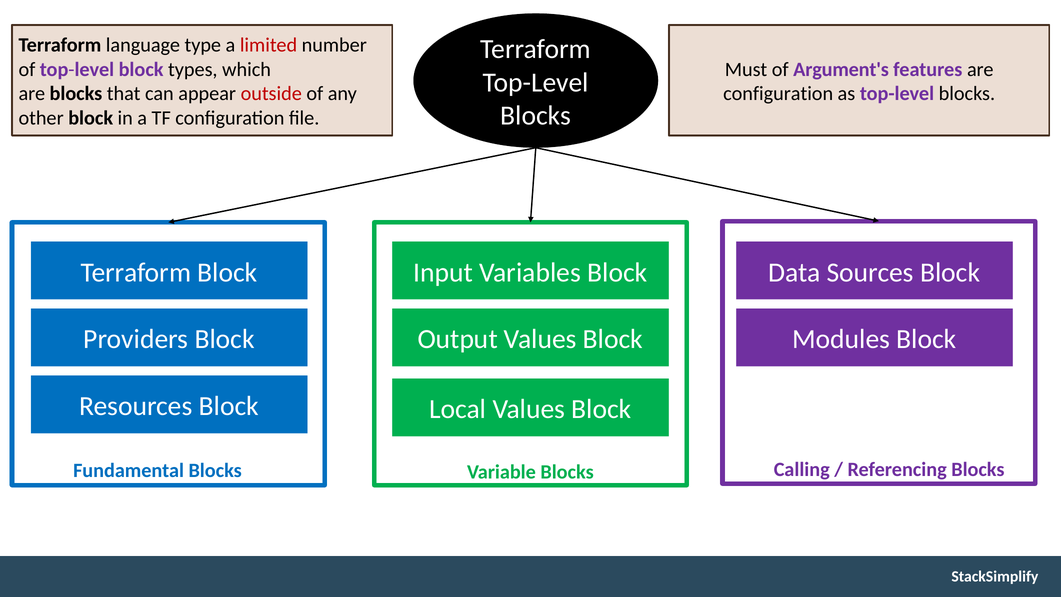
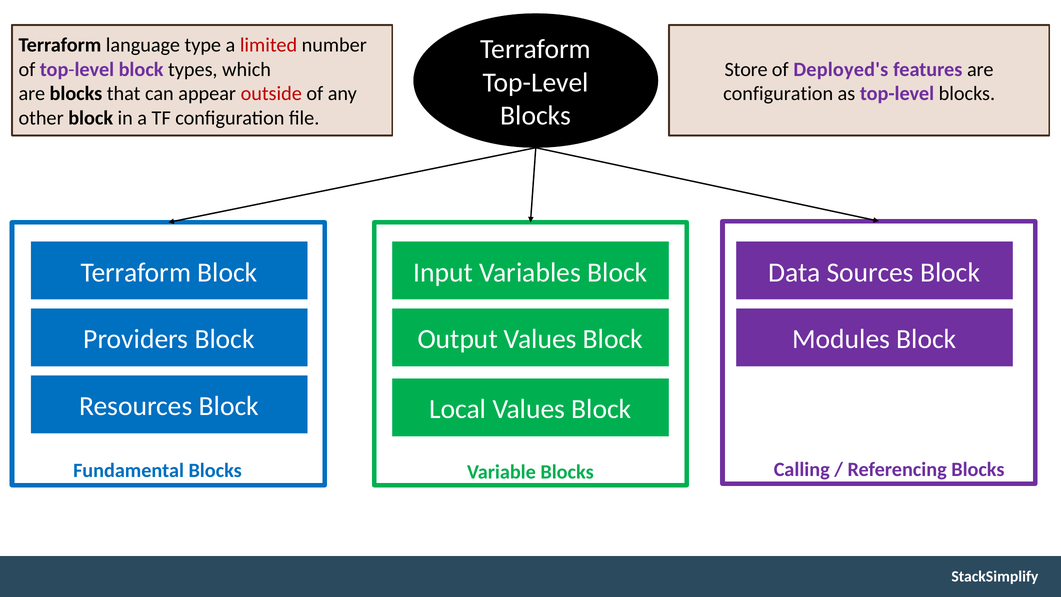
Must: Must -> Store (746, 69)
Argument's: Argument's -> Deployed's (841, 69)
